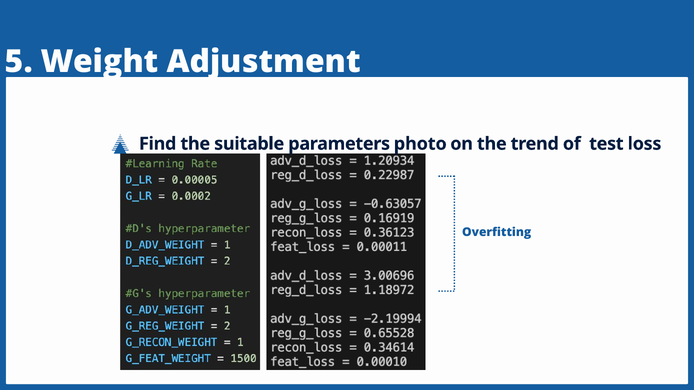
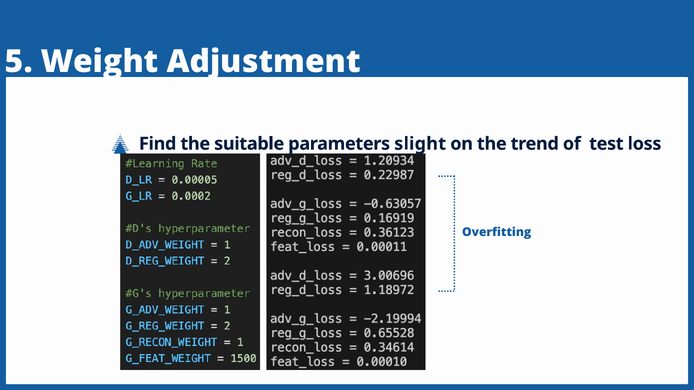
photo: photo -> slight (420, 144)
